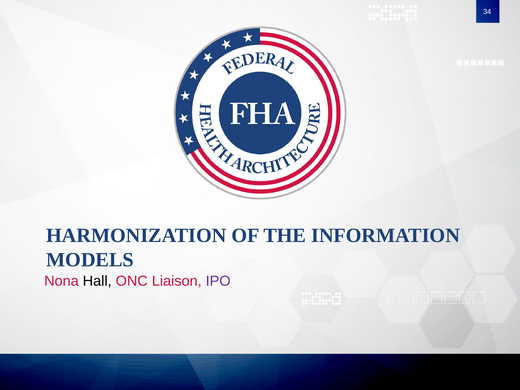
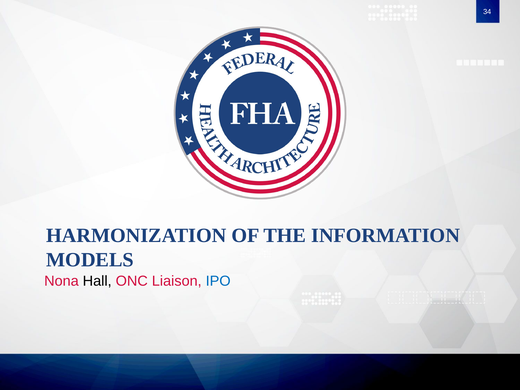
IPO colour: purple -> blue (218, 281)
